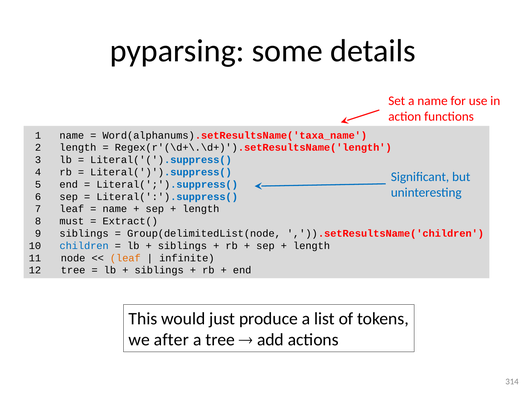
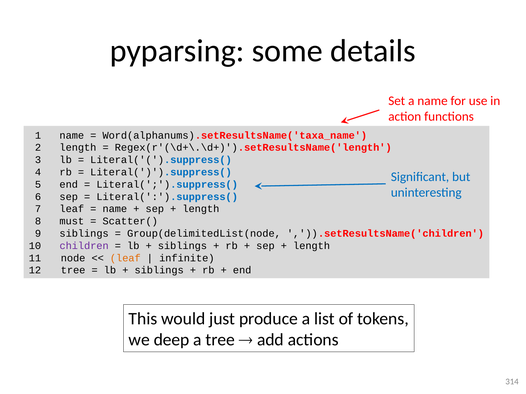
Extract(: Extract( -> Scatter( (130, 221)
children colour: blue -> purple (84, 246)
after: after -> deep (172, 340)
